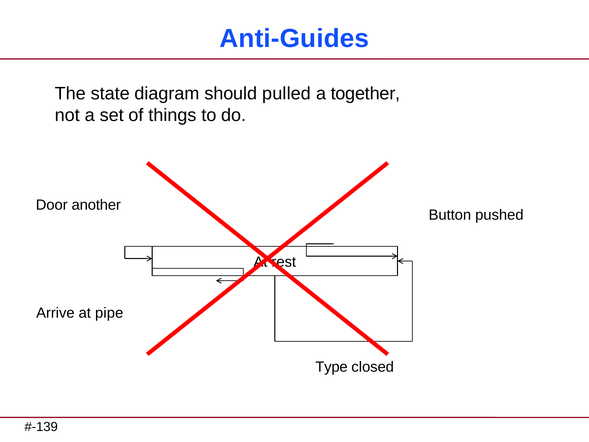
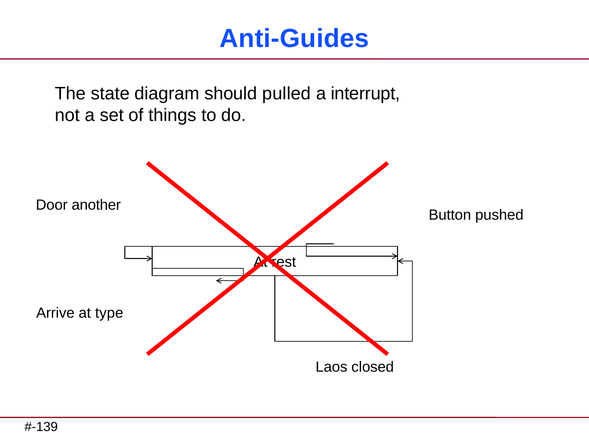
together: together -> interrupt (365, 93)
pipe: pipe -> type (109, 313)
Type: Type -> Laos (331, 367)
